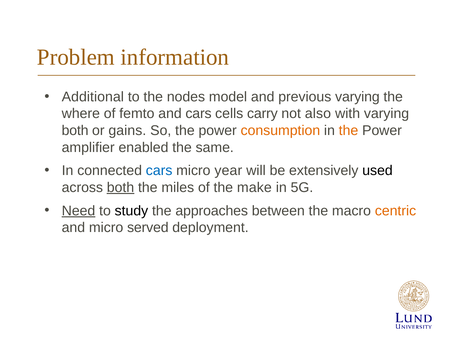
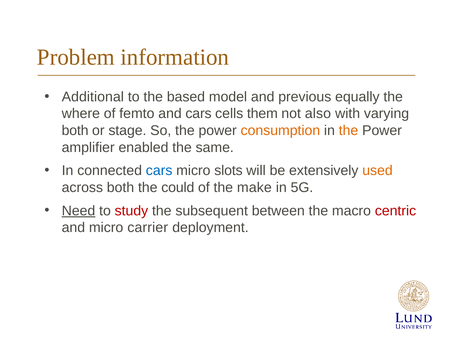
nodes: nodes -> based (186, 97)
previous varying: varying -> equally (357, 97)
carry: carry -> them (262, 114)
gains: gains -> stage (127, 131)
year: year -> slots (228, 171)
used colour: black -> orange (377, 171)
both underline: present -> none (121, 188)
miles: miles -> could (178, 188)
study colour: black -> red (131, 211)
approaches: approaches -> subsequent (212, 211)
centric colour: orange -> red (396, 211)
served: served -> carrier (148, 228)
